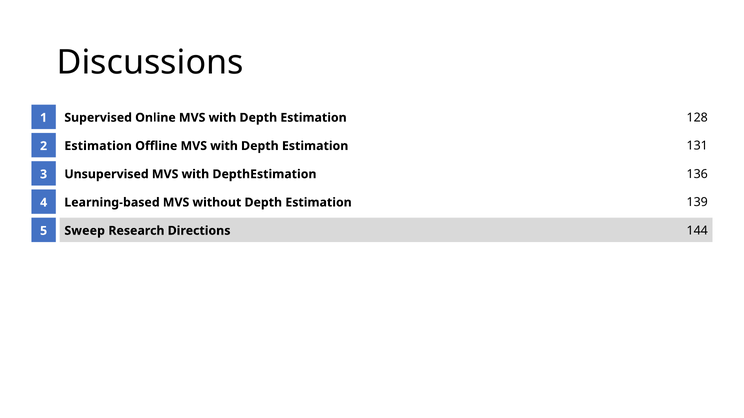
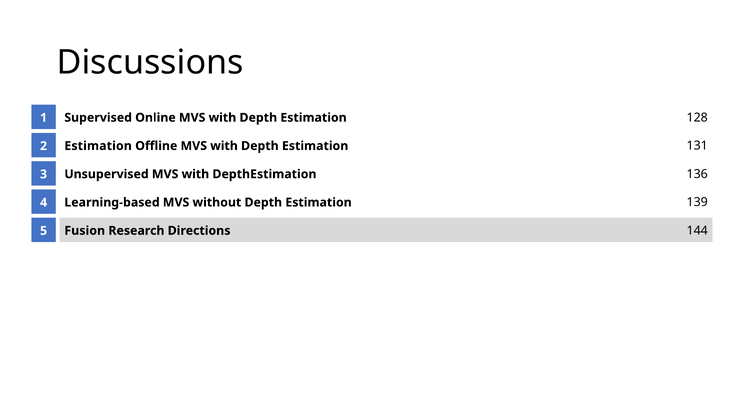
Sweep: Sweep -> Fusion (85, 231)
